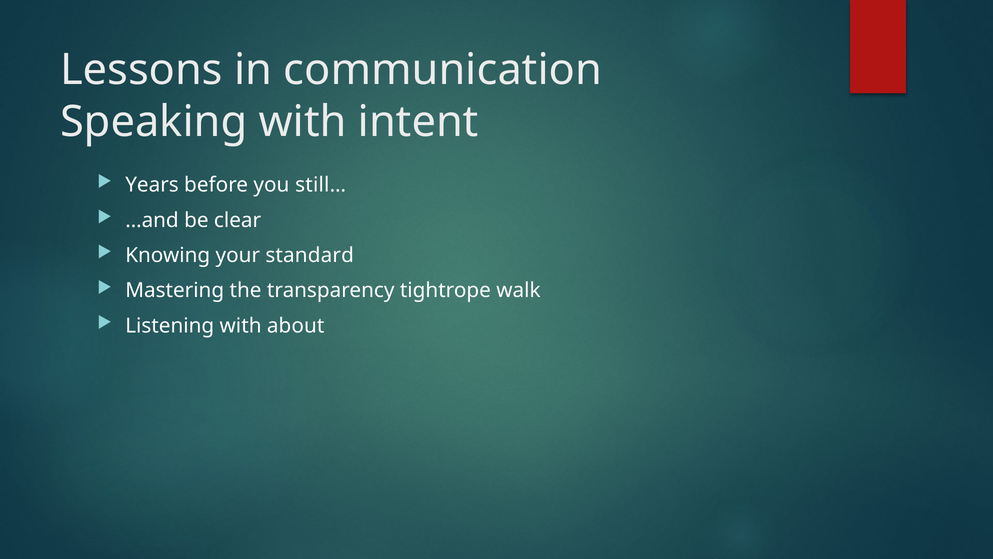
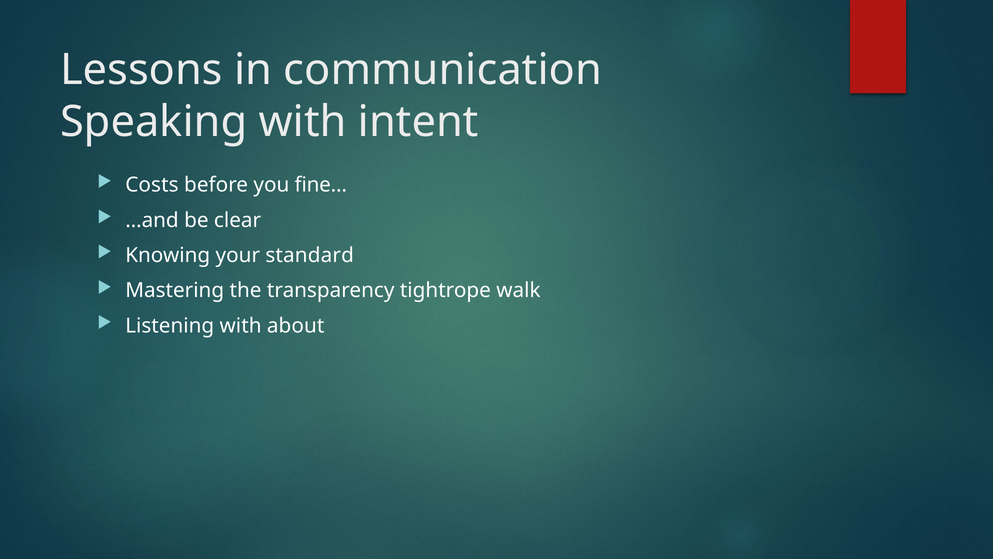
Years: Years -> Costs (152, 185)
still…: still… -> fine… (321, 185)
